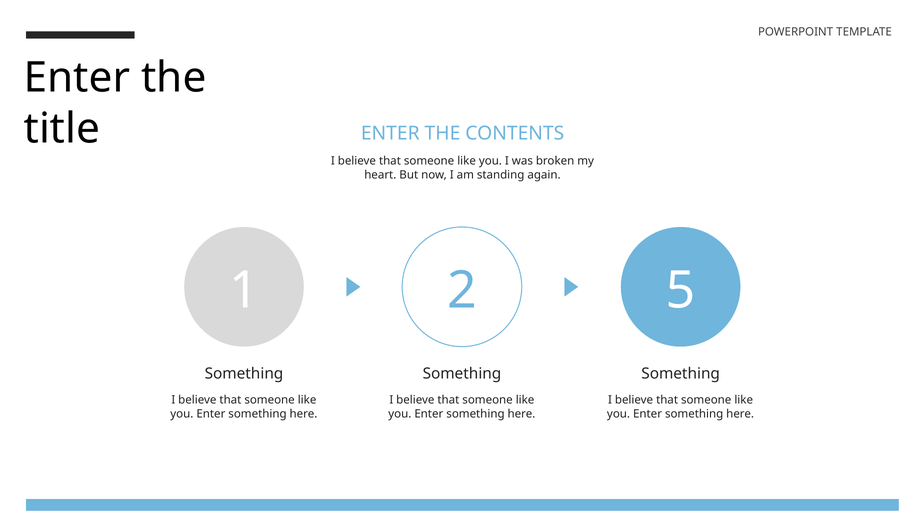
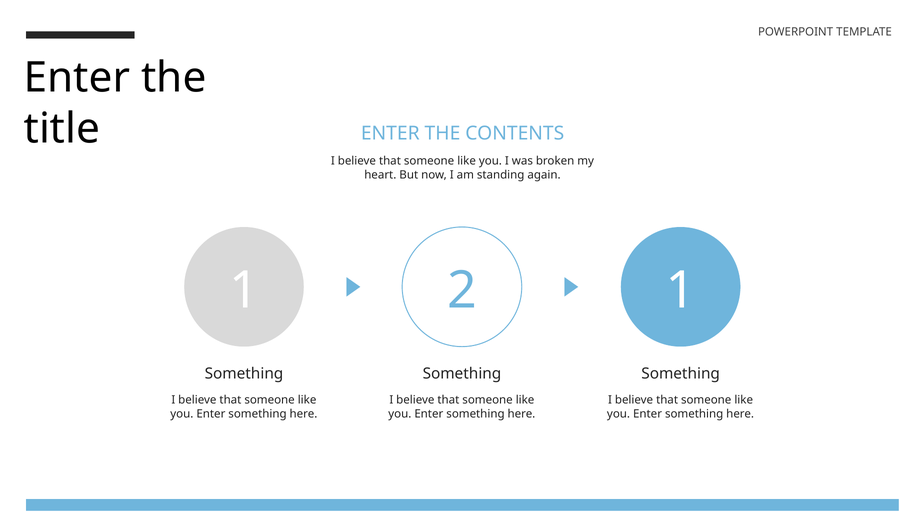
2 5: 5 -> 1 (681, 290)
